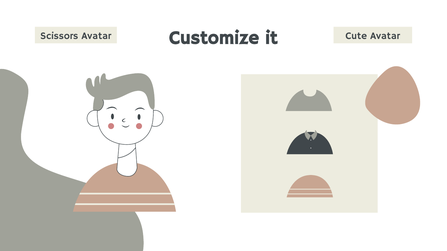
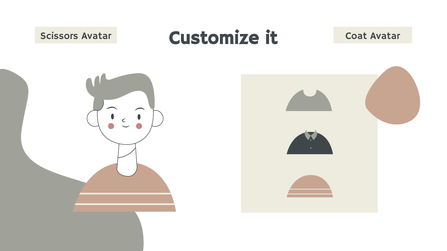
Cute: Cute -> Coat (356, 36)
